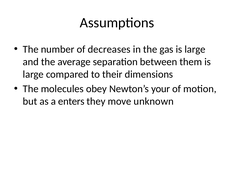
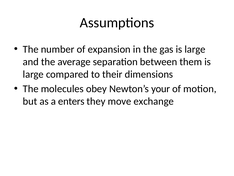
decreases: decreases -> expansion (109, 49)
unknown: unknown -> exchange (154, 101)
